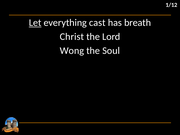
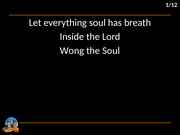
Let underline: present -> none (35, 23)
everything cast: cast -> soul (97, 23)
Christ: Christ -> Inside (72, 37)
